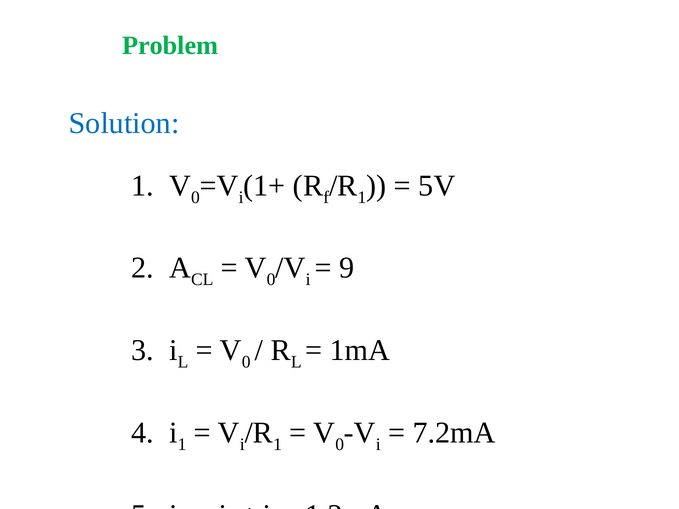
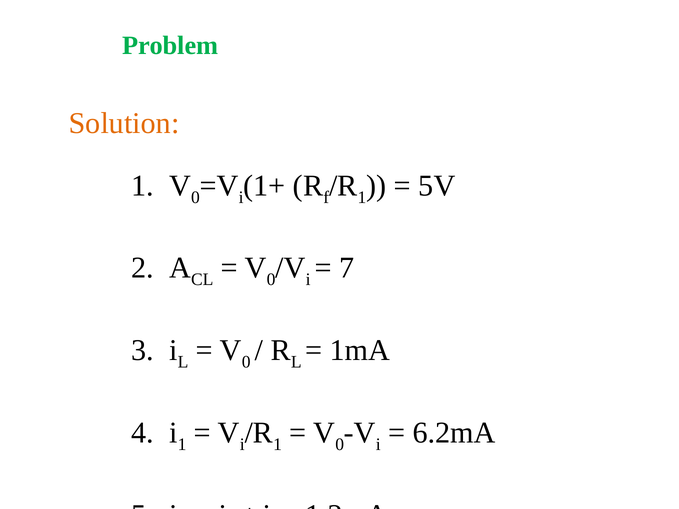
Solution colour: blue -> orange (124, 123)
9: 9 -> 7 (347, 268)
7.2mA: 7.2mA -> 6.2mA (454, 433)
